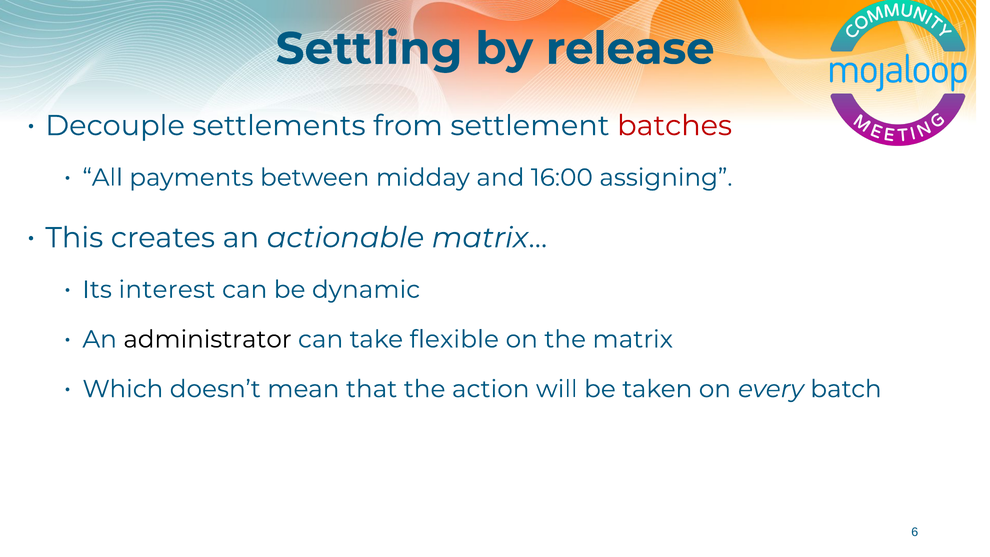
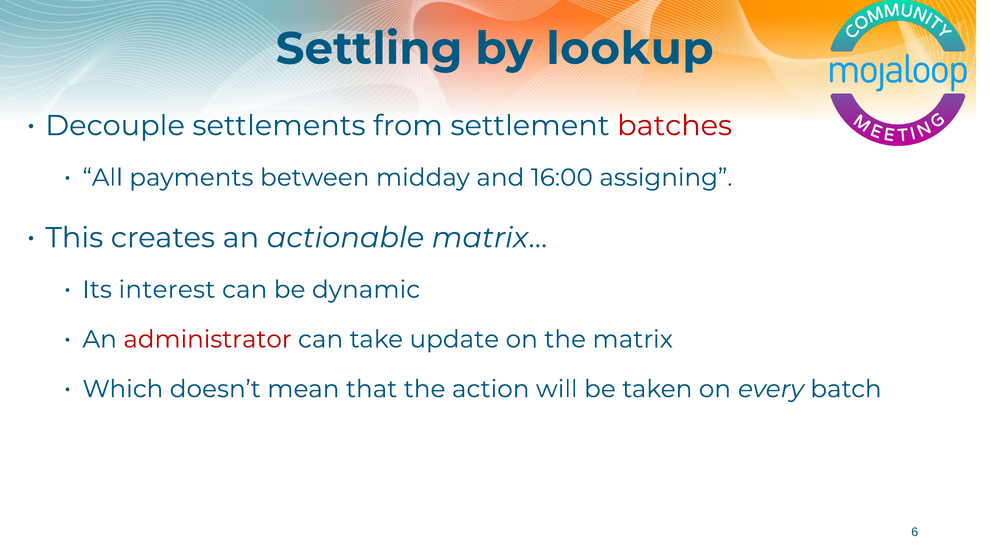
release: release -> lookup (630, 49)
administrator colour: black -> red (207, 339)
flexible: flexible -> update (454, 339)
